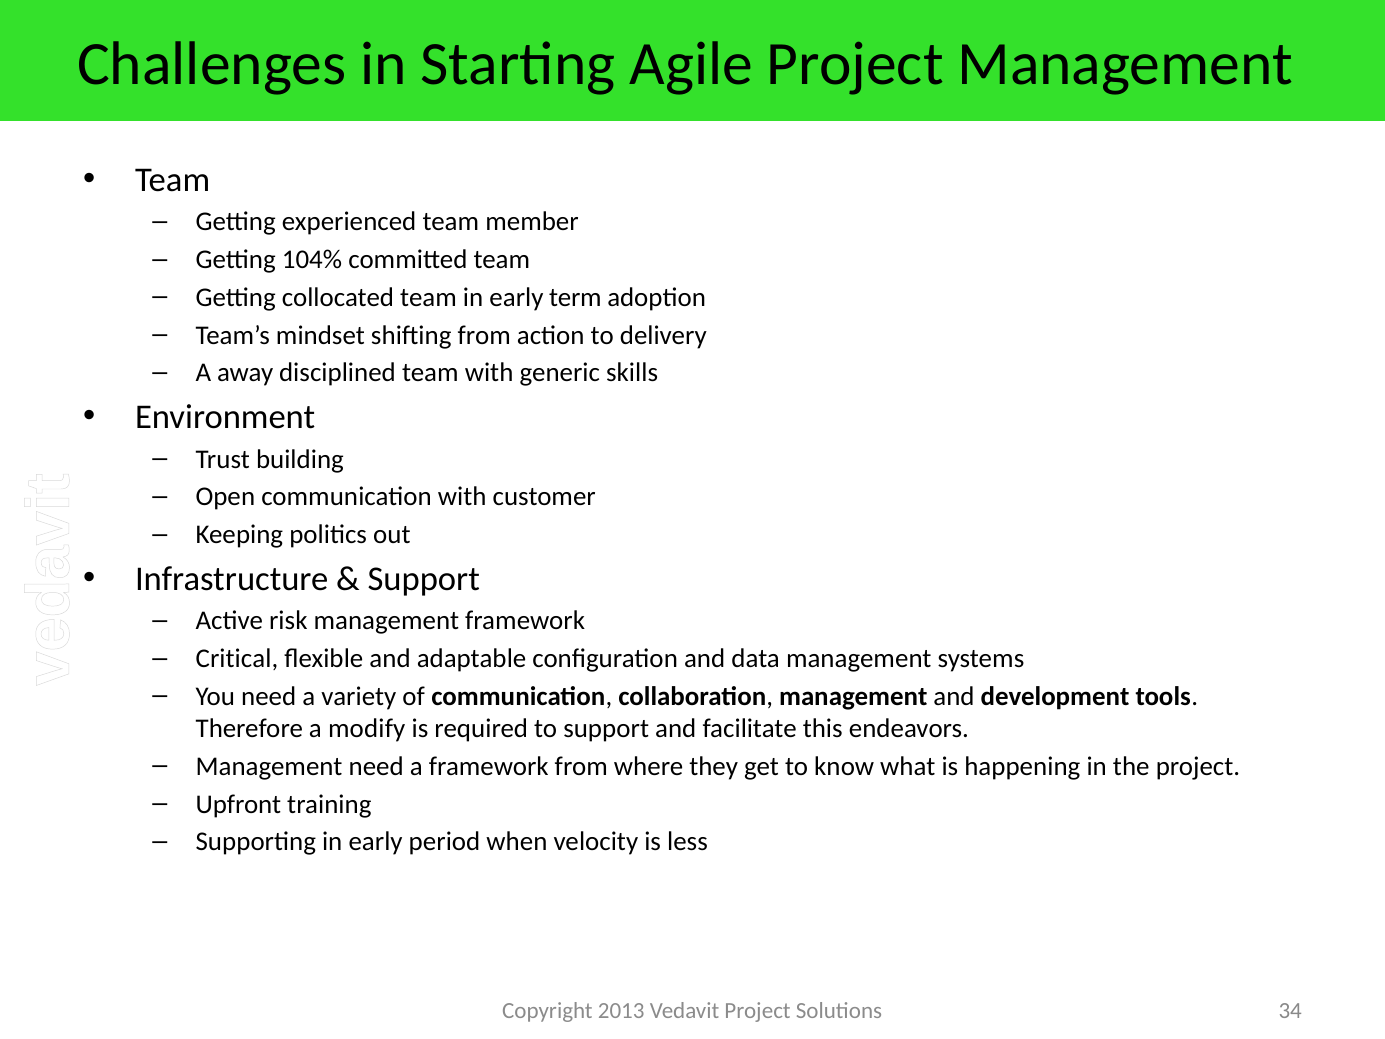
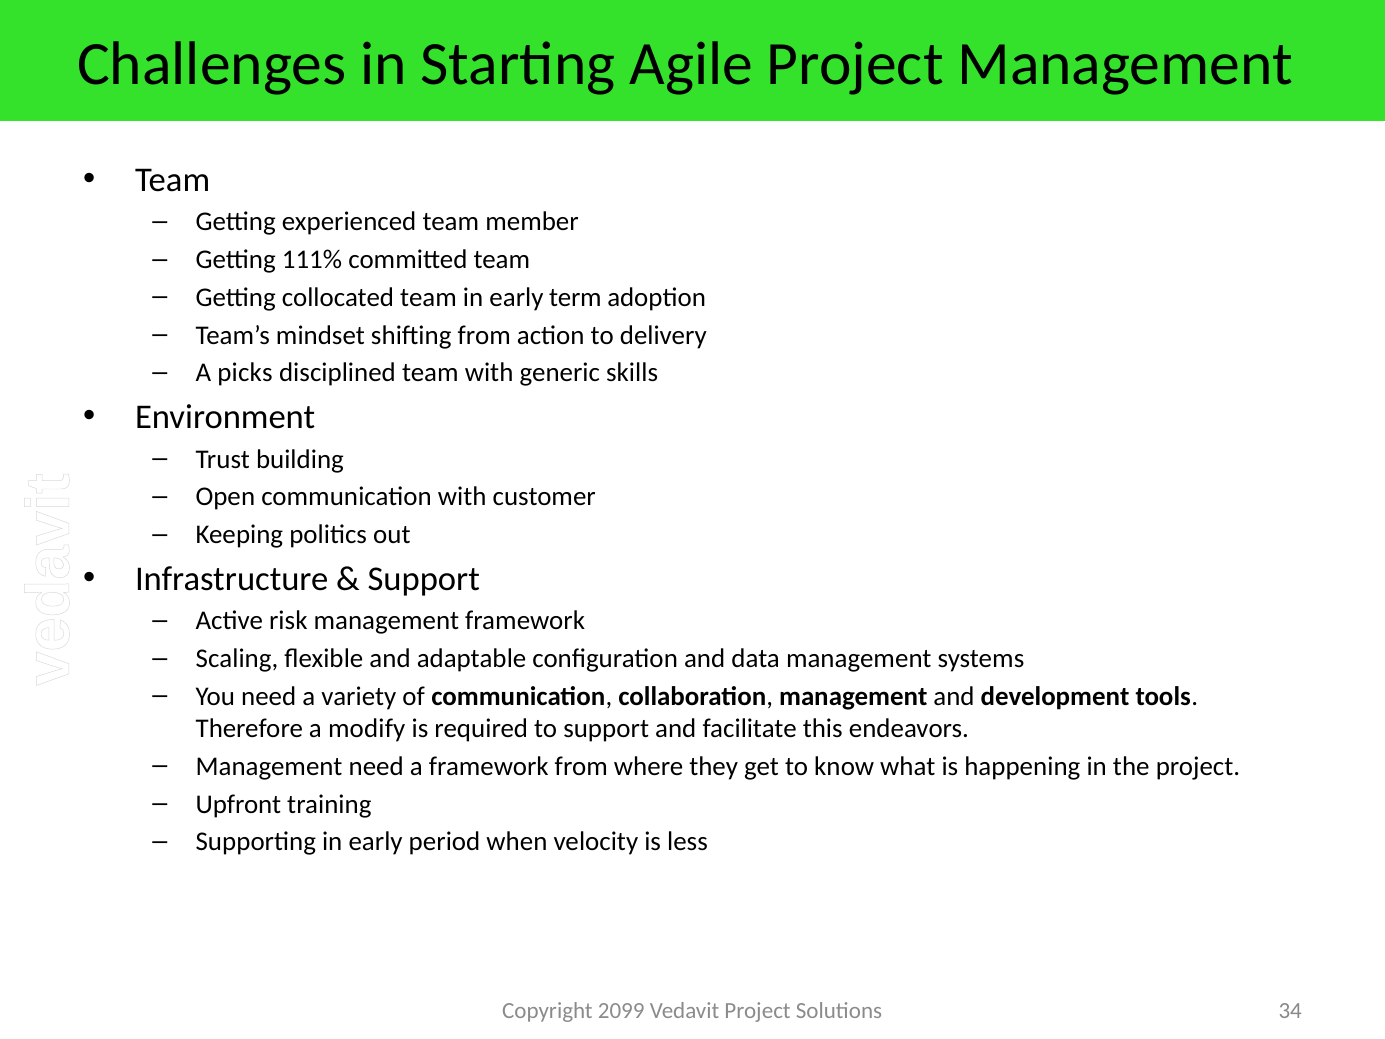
104%: 104% -> 111% (312, 260)
away: away -> picks (245, 373)
Critical: Critical -> Scaling (237, 659)
2013: 2013 -> 2099 (621, 1011)
